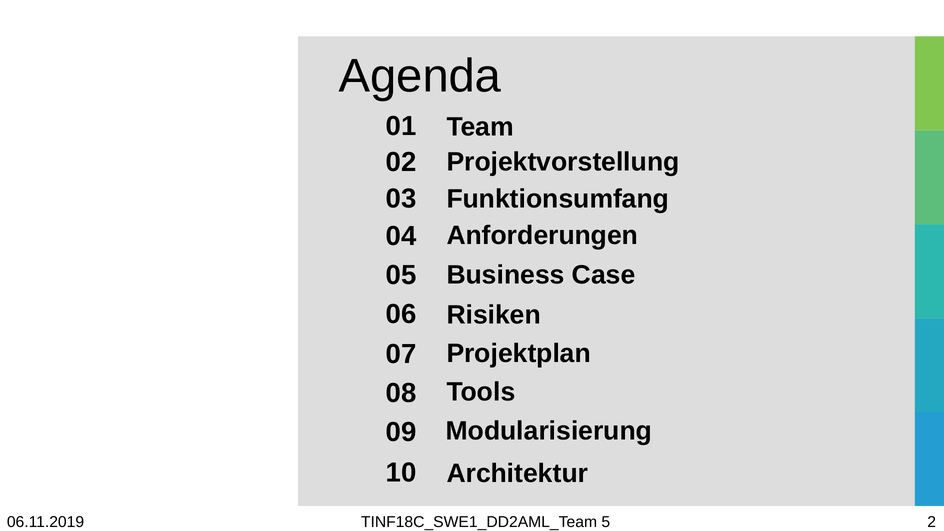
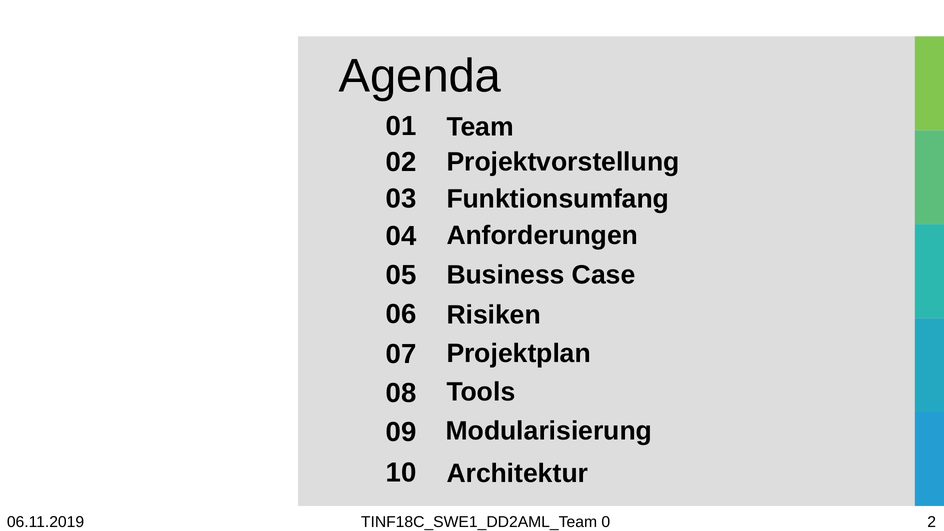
5: 5 -> 0 (606, 522)
